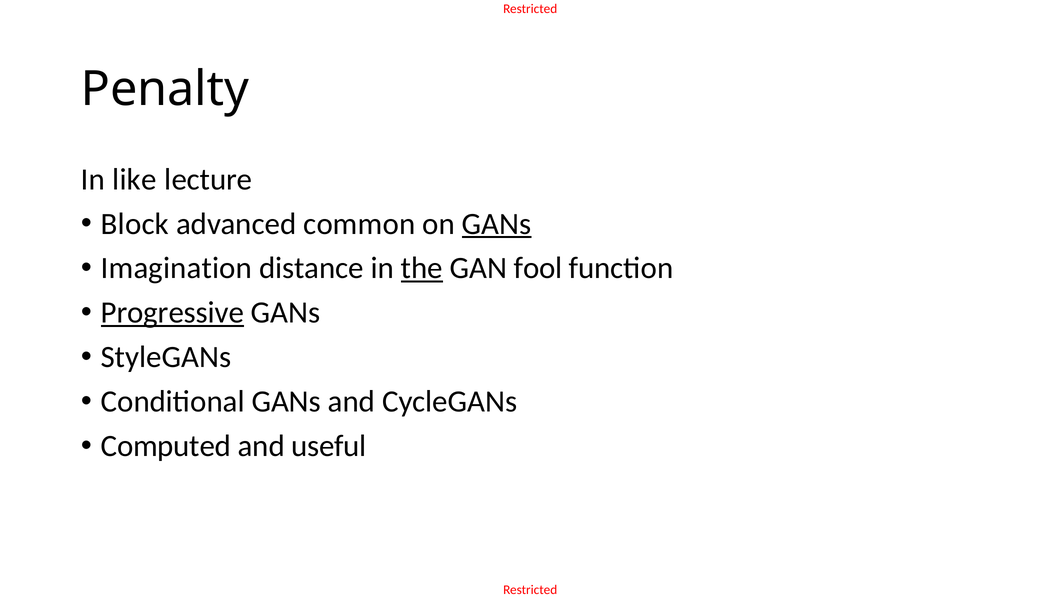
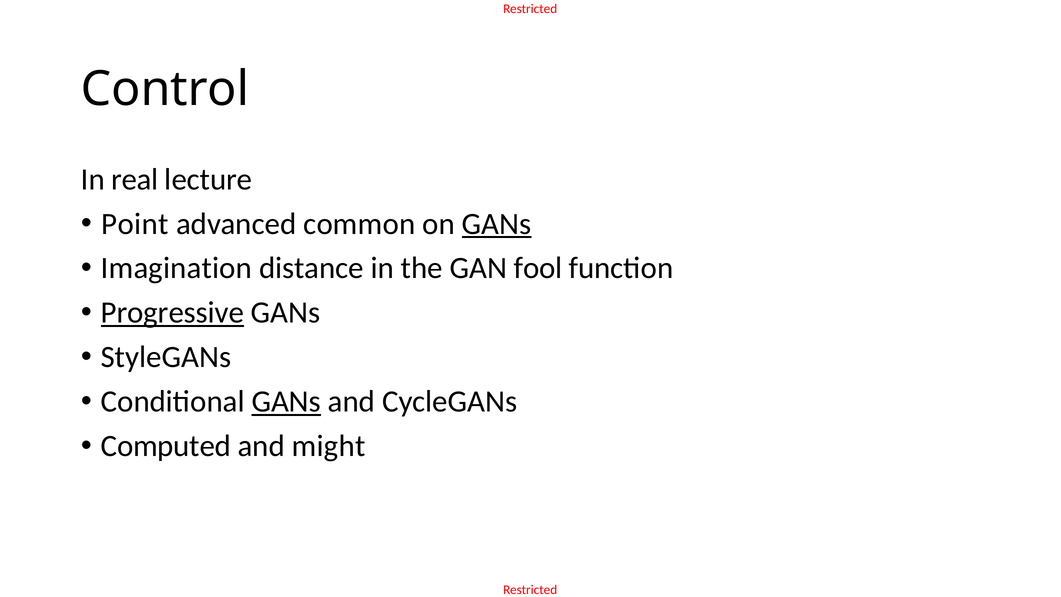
Penalty: Penalty -> Control (165, 89)
like: like -> real (135, 179)
Block: Block -> Point (135, 224)
the underline: present -> none (422, 268)
GANs underline: none -> present (286, 401)
useful: useful -> might (329, 446)
